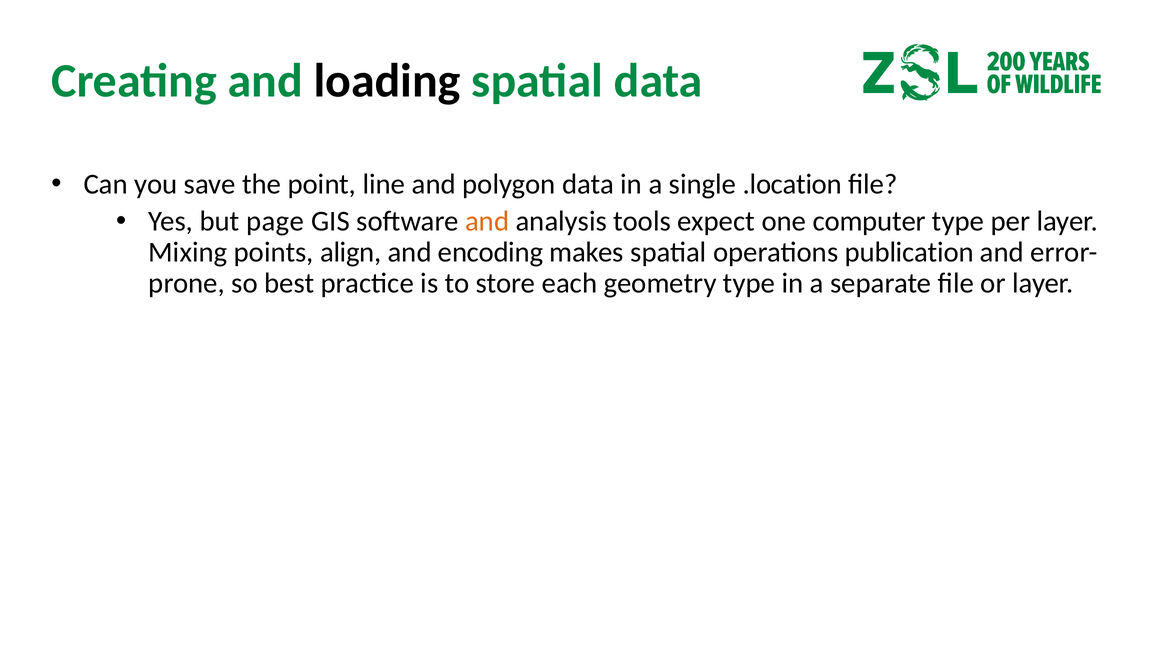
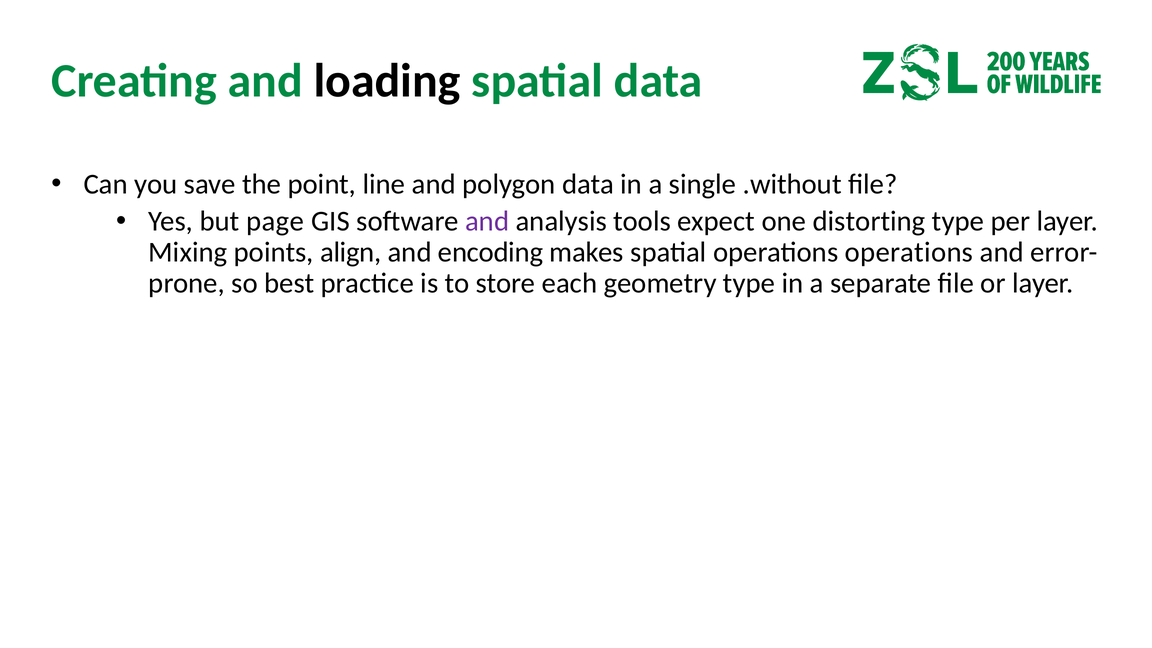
.location: .location -> .without (792, 184)
and colour: orange -> purple (487, 221)
computer: computer -> distorting (869, 221)
operations publication: publication -> operations (909, 252)
